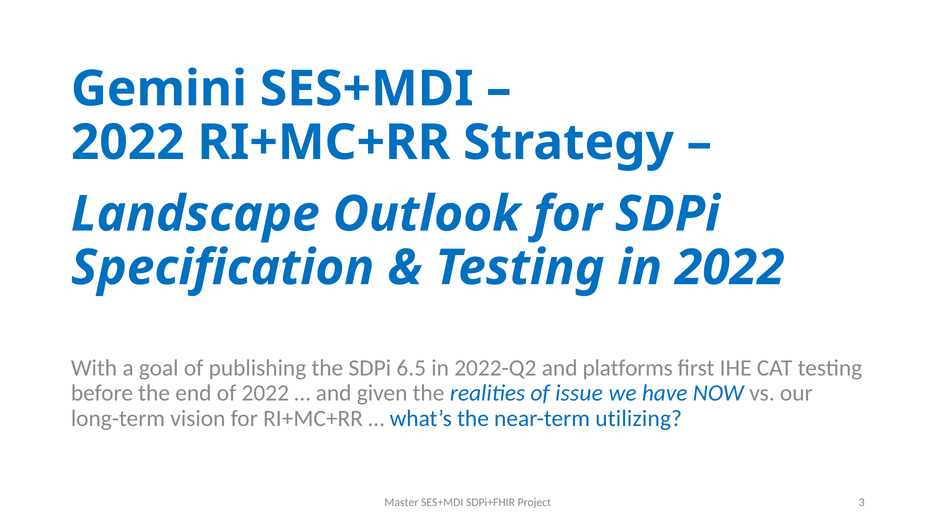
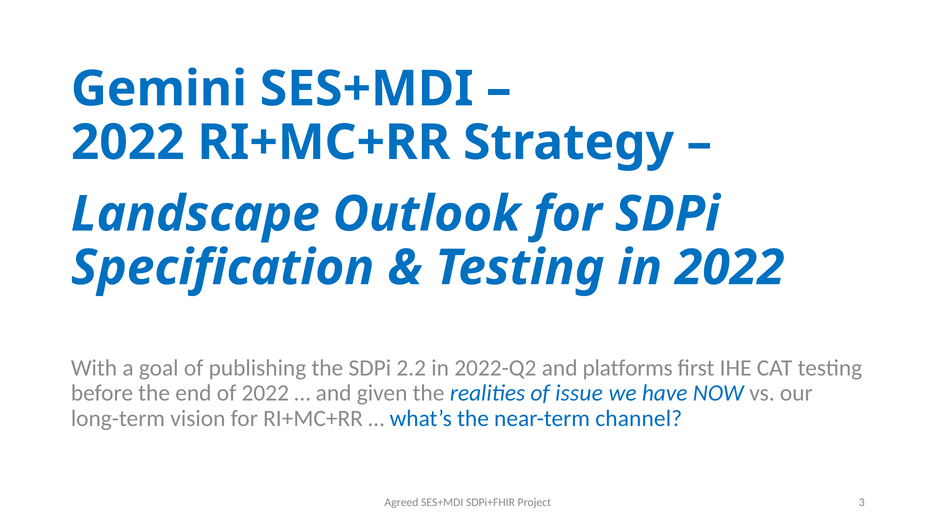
6.5: 6.5 -> 2.2 (411, 368)
utilizing: utilizing -> channel (639, 419)
Master: Master -> Agreed (401, 503)
